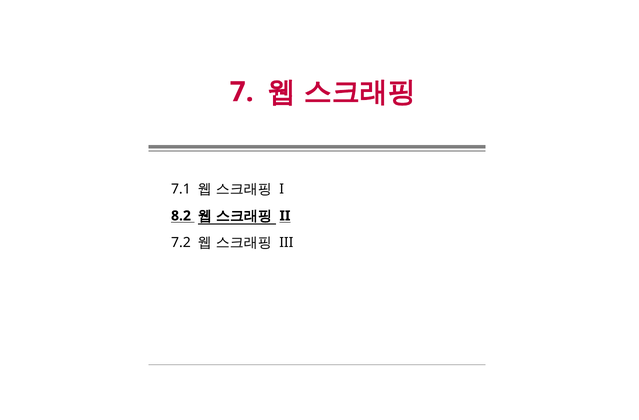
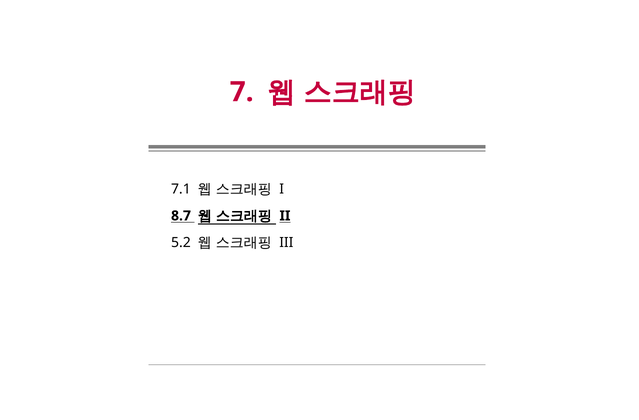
8.2: 8.2 -> 8.7 (181, 216)
7.2: 7.2 -> 5.2 (181, 242)
